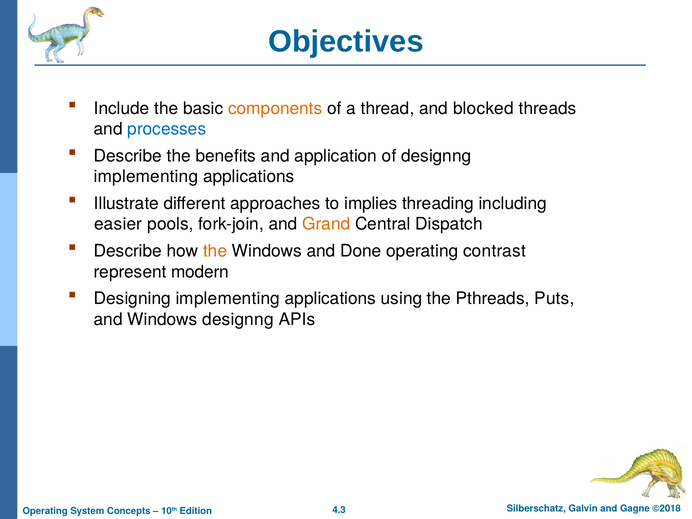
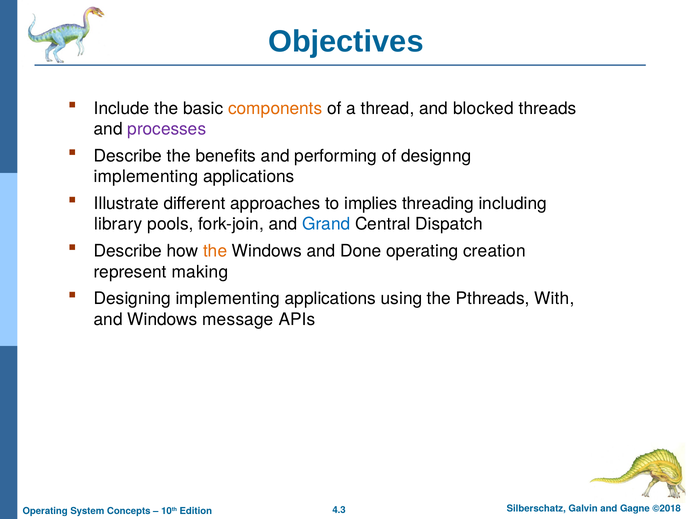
processes colour: blue -> purple (167, 129)
application: application -> performing (336, 156)
easier: easier -> library (118, 224)
Grand colour: orange -> blue (326, 224)
contrast: contrast -> creation (495, 251)
modern: modern -> making (200, 272)
Puts: Puts -> With (555, 299)
Windows designng: designng -> message (238, 319)
